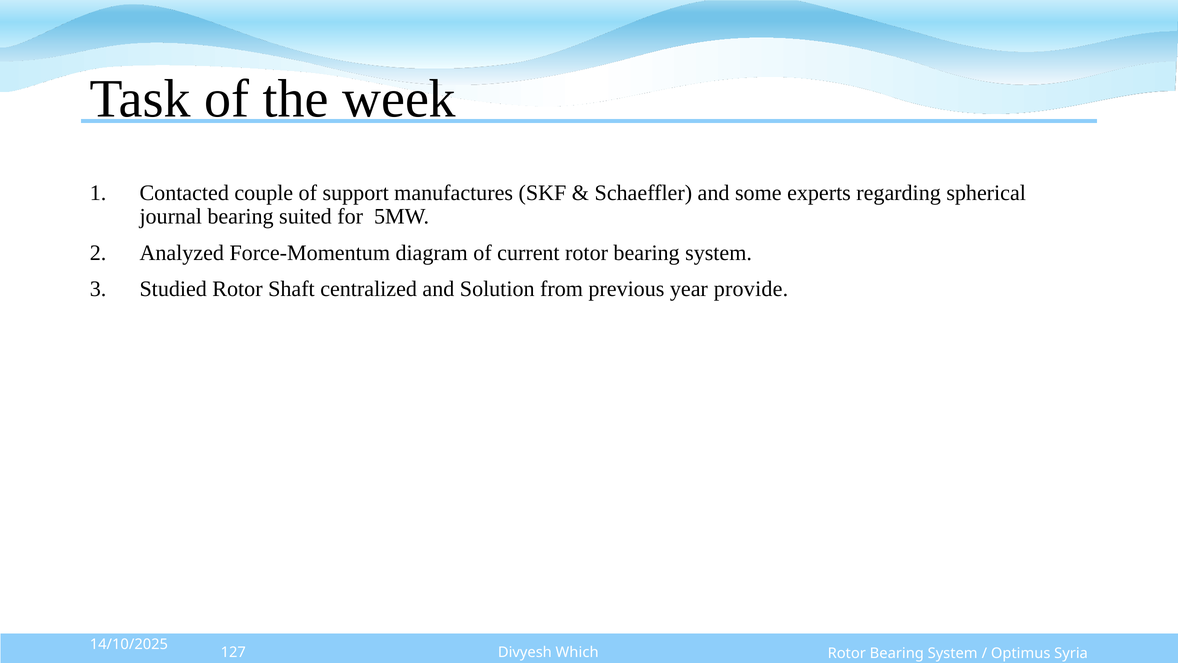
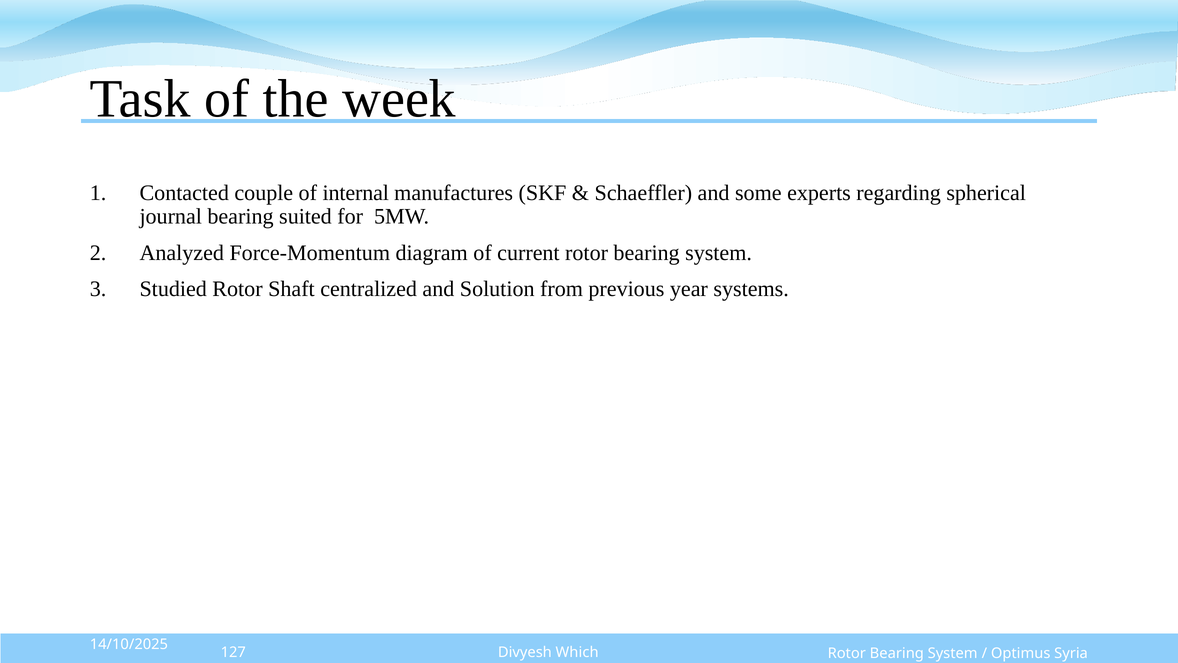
support: support -> internal (356, 193)
provide: provide -> systems (751, 289)
